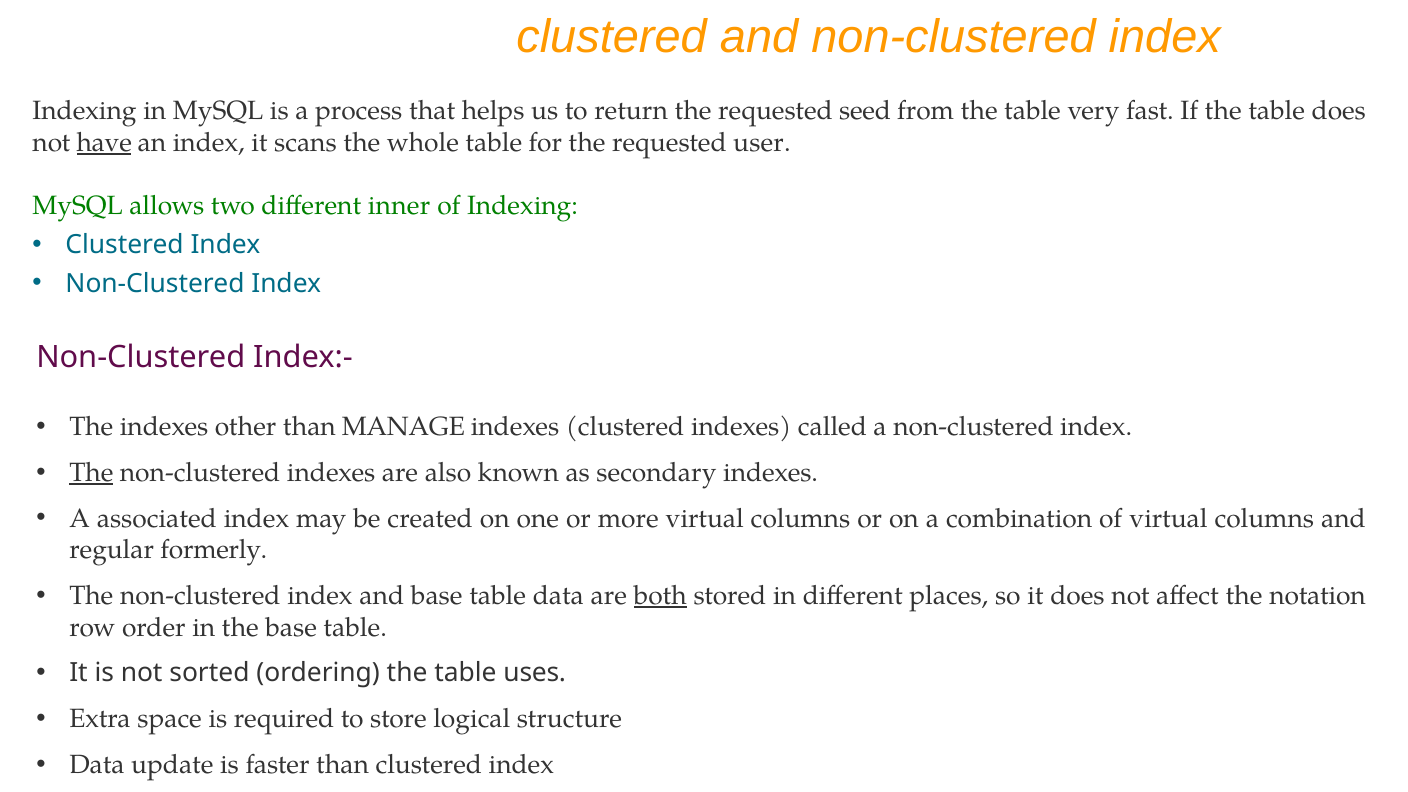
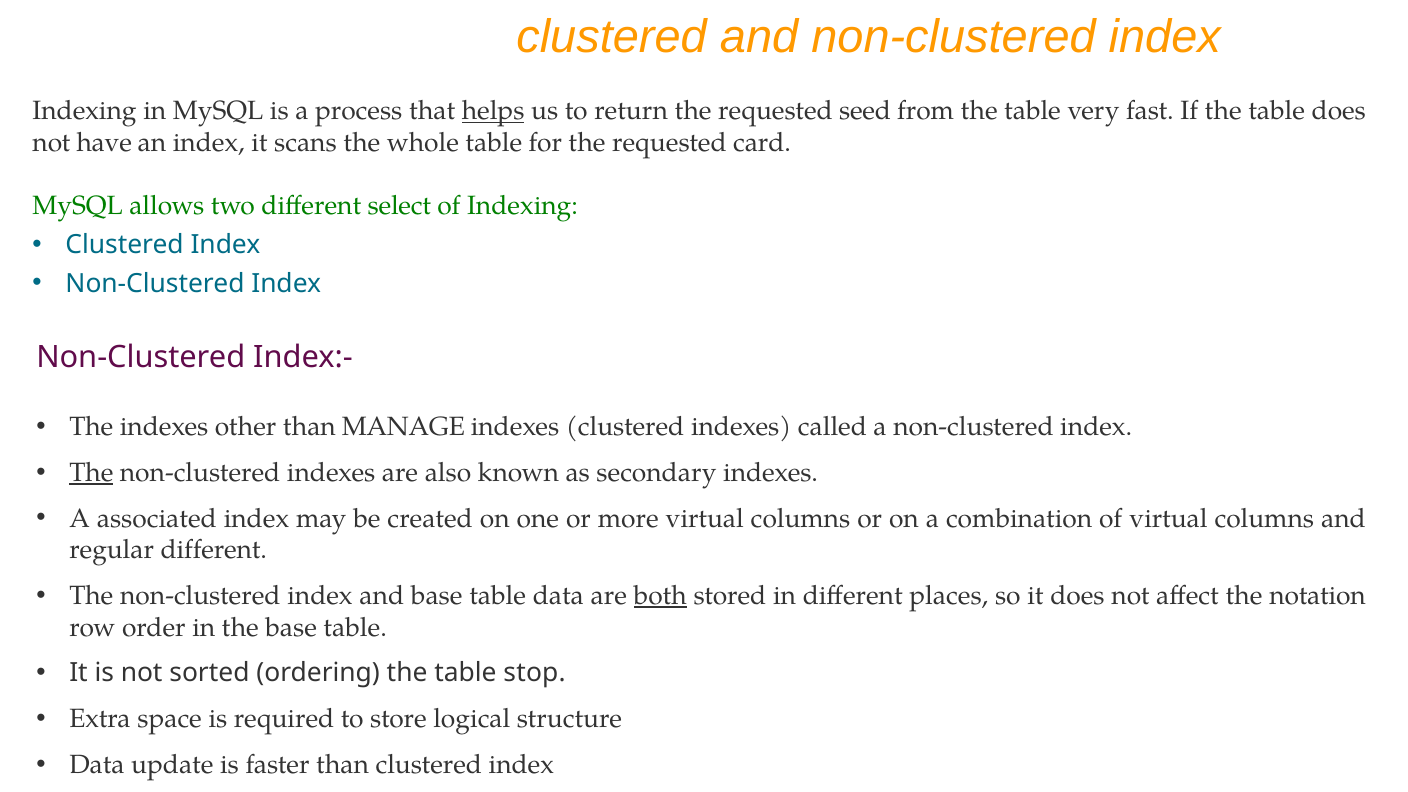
helps underline: none -> present (493, 111)
have underline: present -> none (104, 143)
user: user -> card (762, 143)
inner: inner -> select (399, 206)
regular formerly: formerly -> different (214, 550)
uses: uses -> stop (535, 673)
